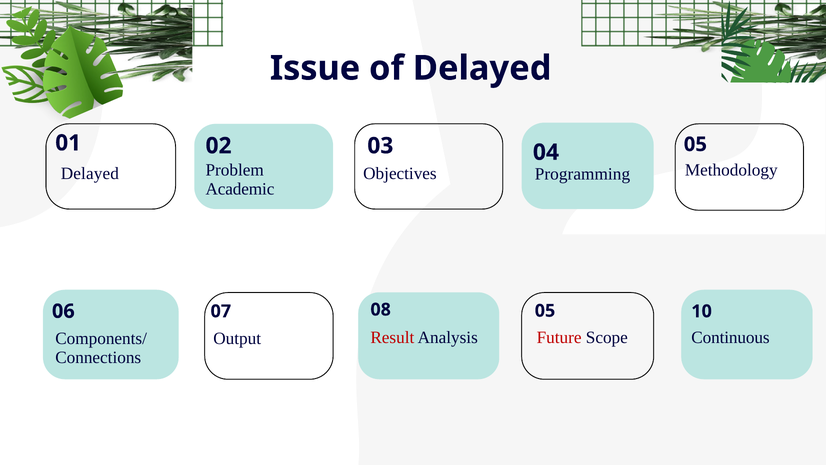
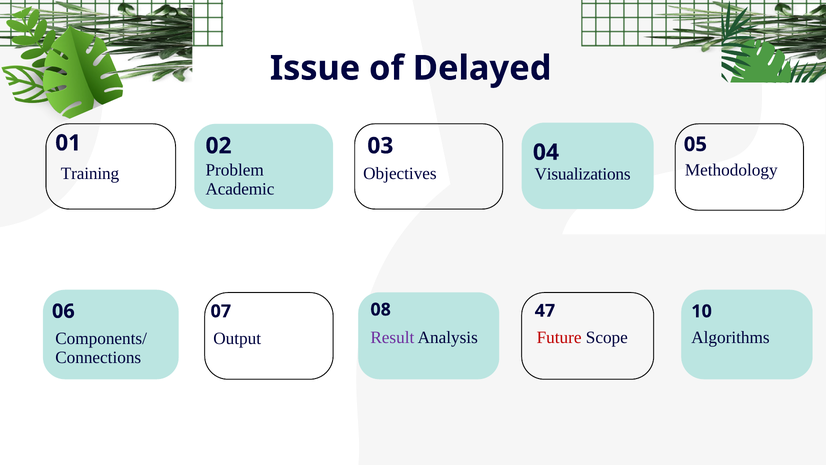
Delayed: Delayed -> Training (90, 173)
Programming: Programming -> Visualizations (583, 174)
08 05: 05 -> 47 (545, 311)
Result colour: red -> purple (392, 338)
Continuous: Continuous -> Algorithms (730, 338)
